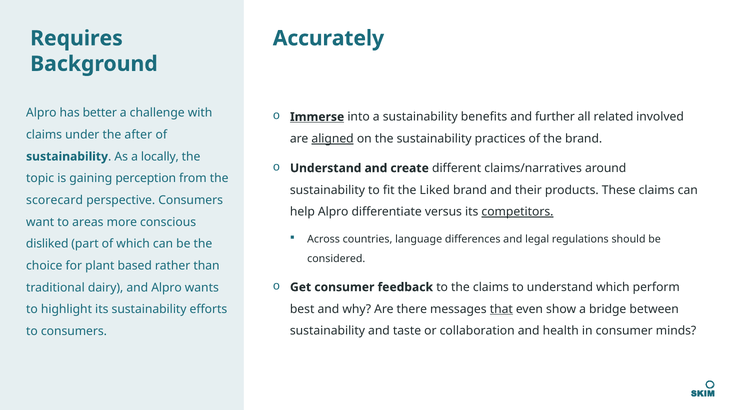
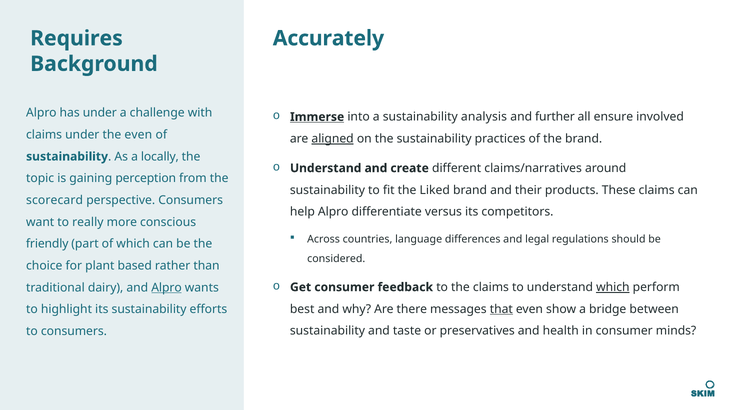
has better: better -> under (100, 113)
benefits: benefits -> analysis (484, 117)
related: related -> ensure (613, 117)
the after: after -> even (138, 135)
competitors underline: present -> none (517, 212)
areas: areas -> really (88, 222)
disliked: disliked -> friendly (47, 244)
which underline: none -> present (613, 287)
Alpro underline: none -> present (167, 288)
collaboration: collaboration -> preservatives (477, 331)
